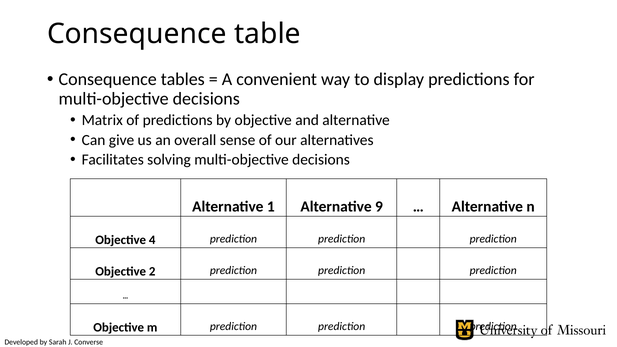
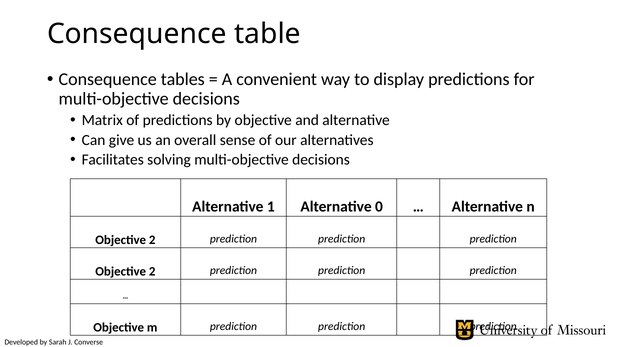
9: 9 -> 0 (379, 207)
4: 4 -> 2 (152, 240)
